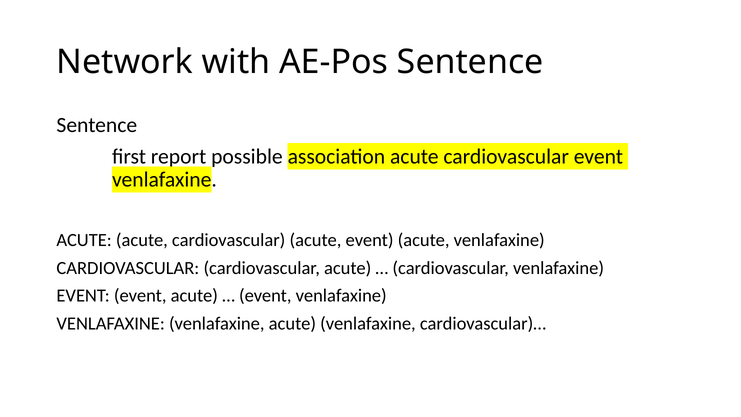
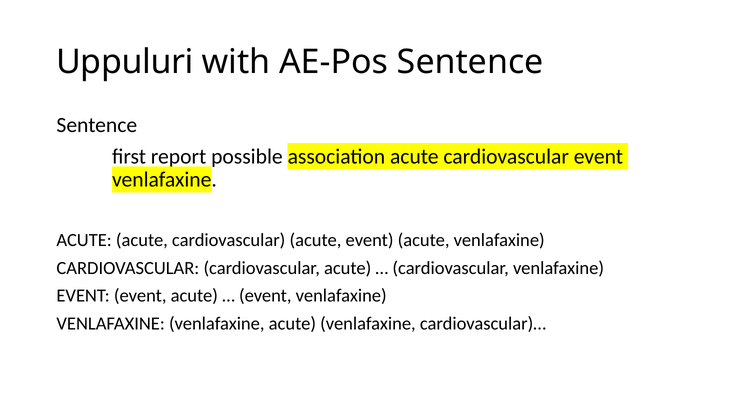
Network: Network -> Uppuluri (125, 62)
